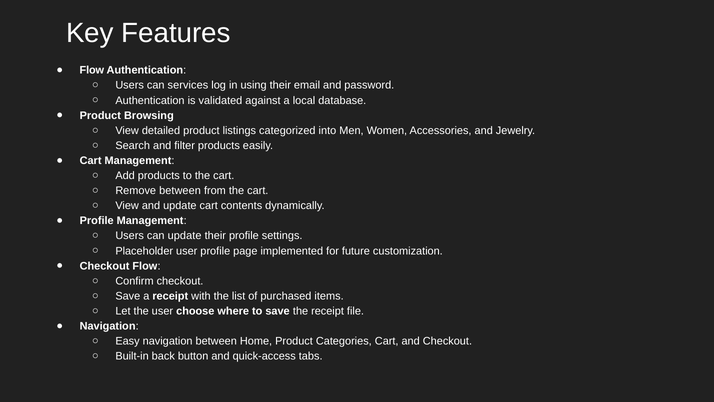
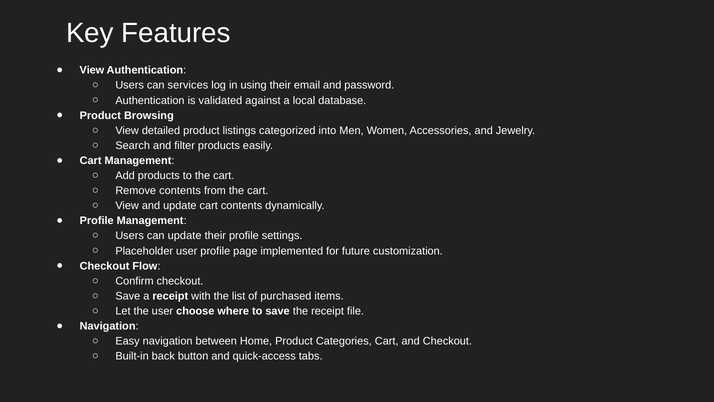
Flow: Flow -> View (92, 70)
Remove between: between -> contents (180, 191)
